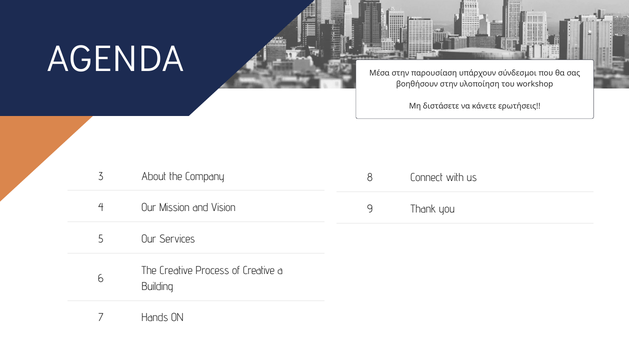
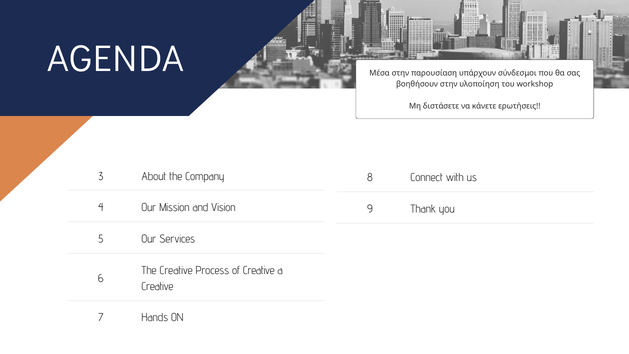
Building: Building -> Creative (157, 286)
